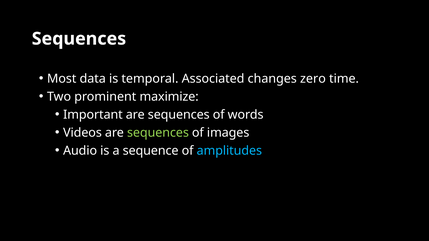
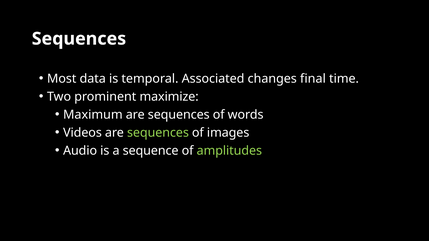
zero: zero -> final (313, 79)
Important: Important -> Maximum (93, 115)
amplitudes colour: light blue -> light green (229, 151)
